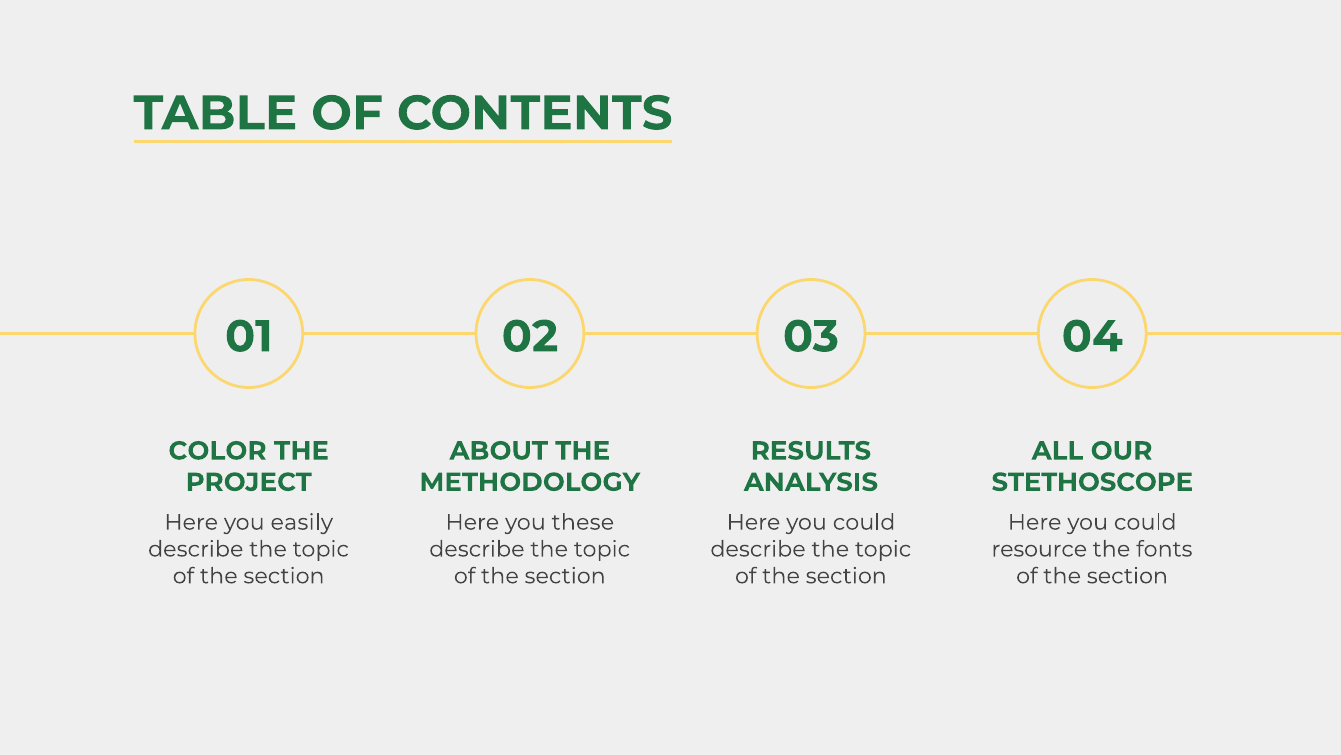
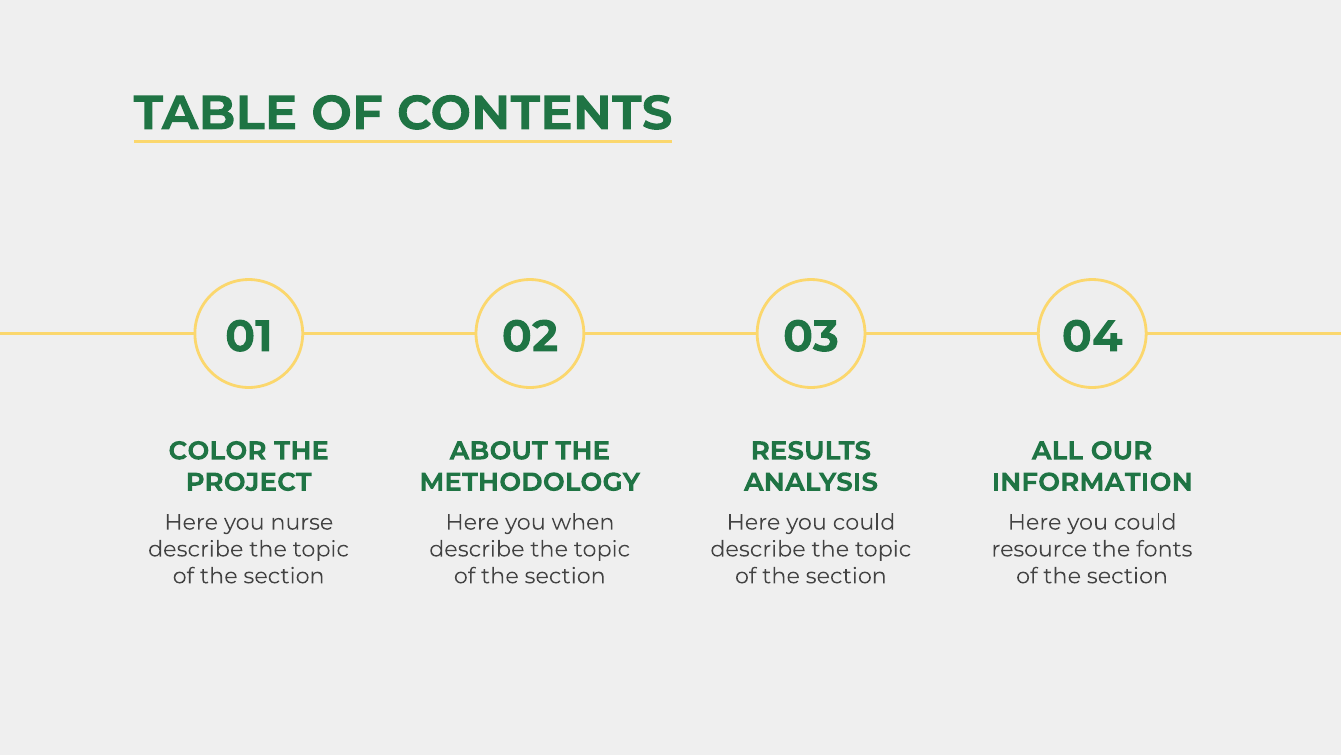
STETHOSCOPE: STETHOSCOPE -> INFORMATION (1092, 482)
easily: easily -> nurse (302, 522)
these: these -> when (583, 522)
